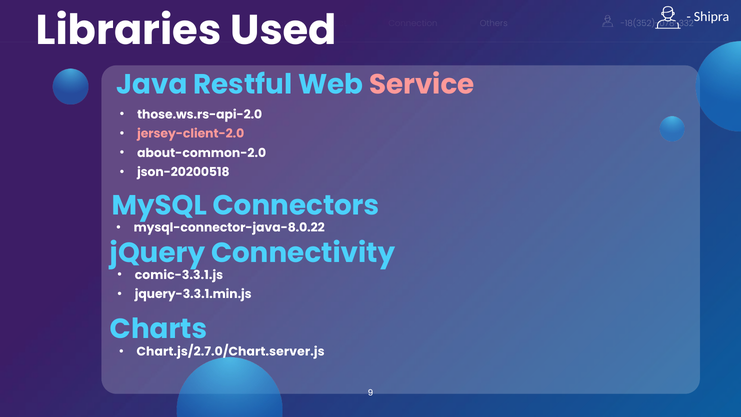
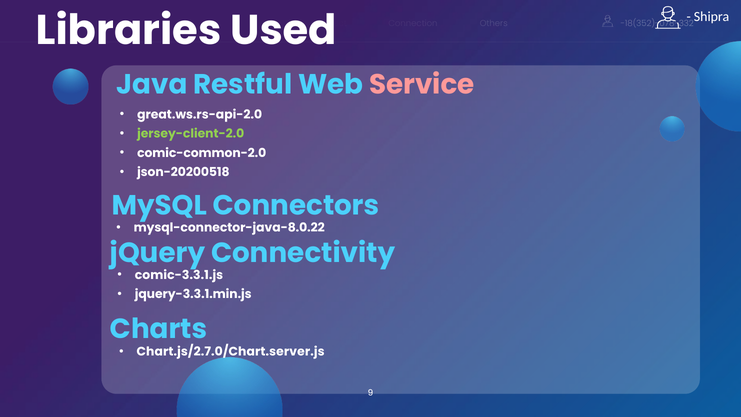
those.ws.rs-api-2.0: those.ws.rs-api-2.0 -> great.ws.rs-api-2.0 (200, 115)
jersey-client-2.0 colour: pink -> light green (191, 134)
about-common-2.0: about-common-2.0 -> comic-common-2.0 (202, 153)
